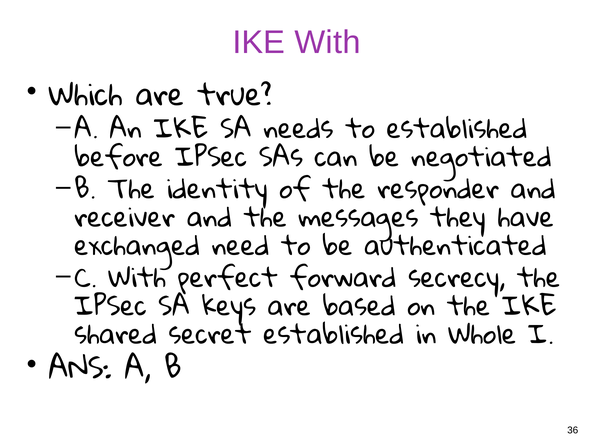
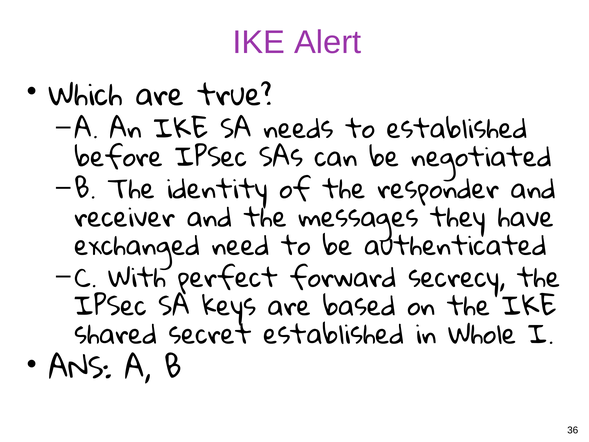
IKE With: With -> Alert (328, 42)
